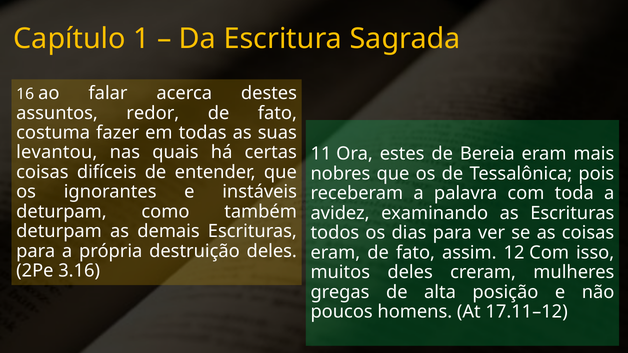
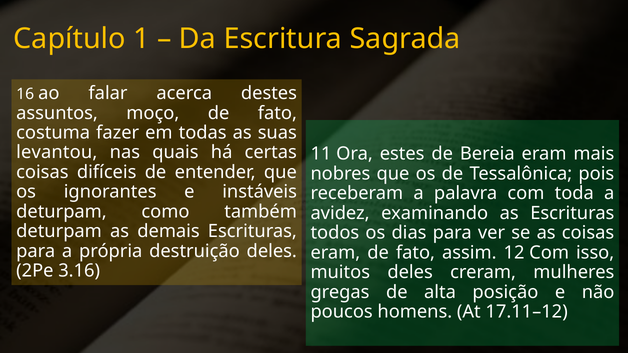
redor: redor -> moço (153, 113)
